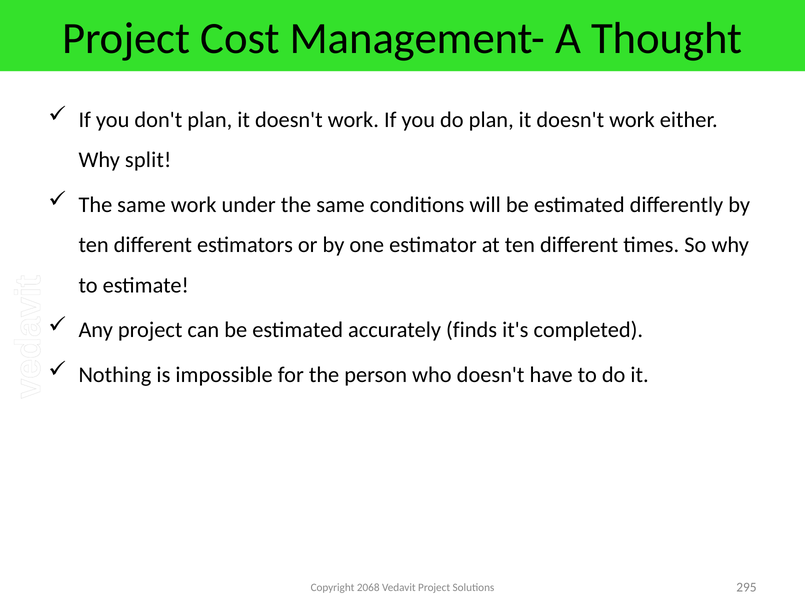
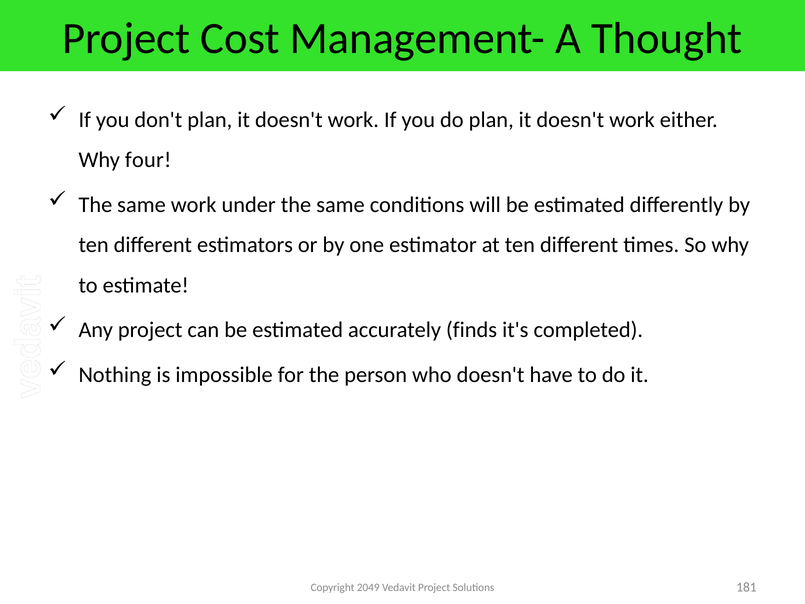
split: split -> four (148, 160)
2068: 2068 -> 2049 (368, 587)
295: 295 -> 181 (746, 587)
